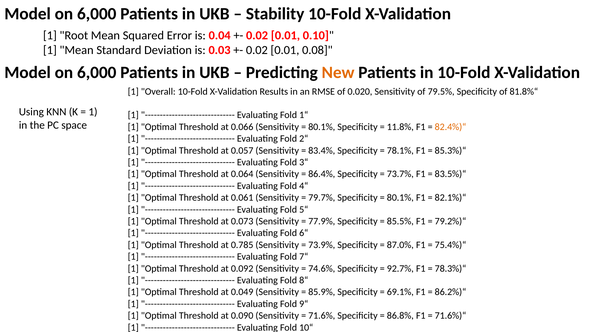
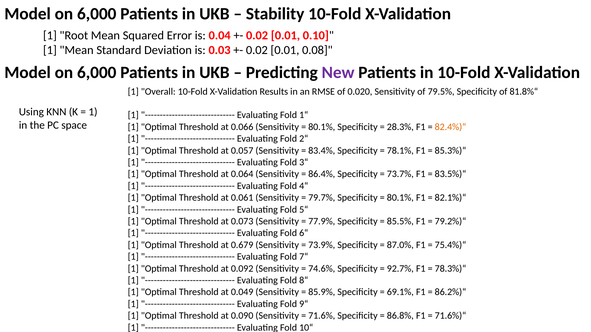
New colour: orange -> purple (338, 73)
11.8%: 11.8% -> 28.3% (400, 127)
0.785: 0.785 -> 0.679 (242, 245)
